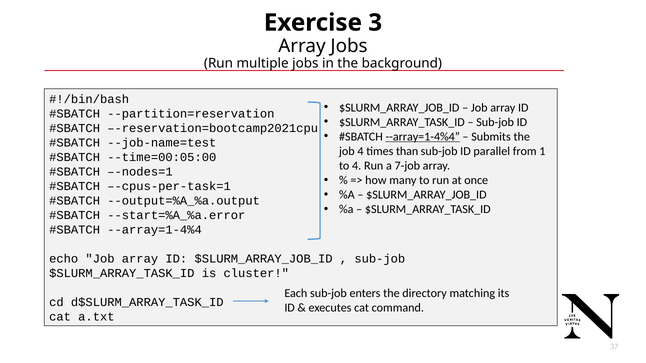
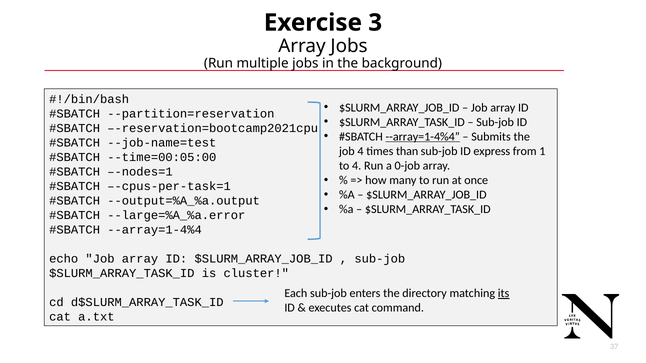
parallel: parallel -> express (492, 151)
7-job: 7-job -> 0-job (407, 166)
--start=%A_%a.error: --start=%A_%a.error -> --large=%A_%a.error (176, 216)
its underline: none -> present (504, 294)
